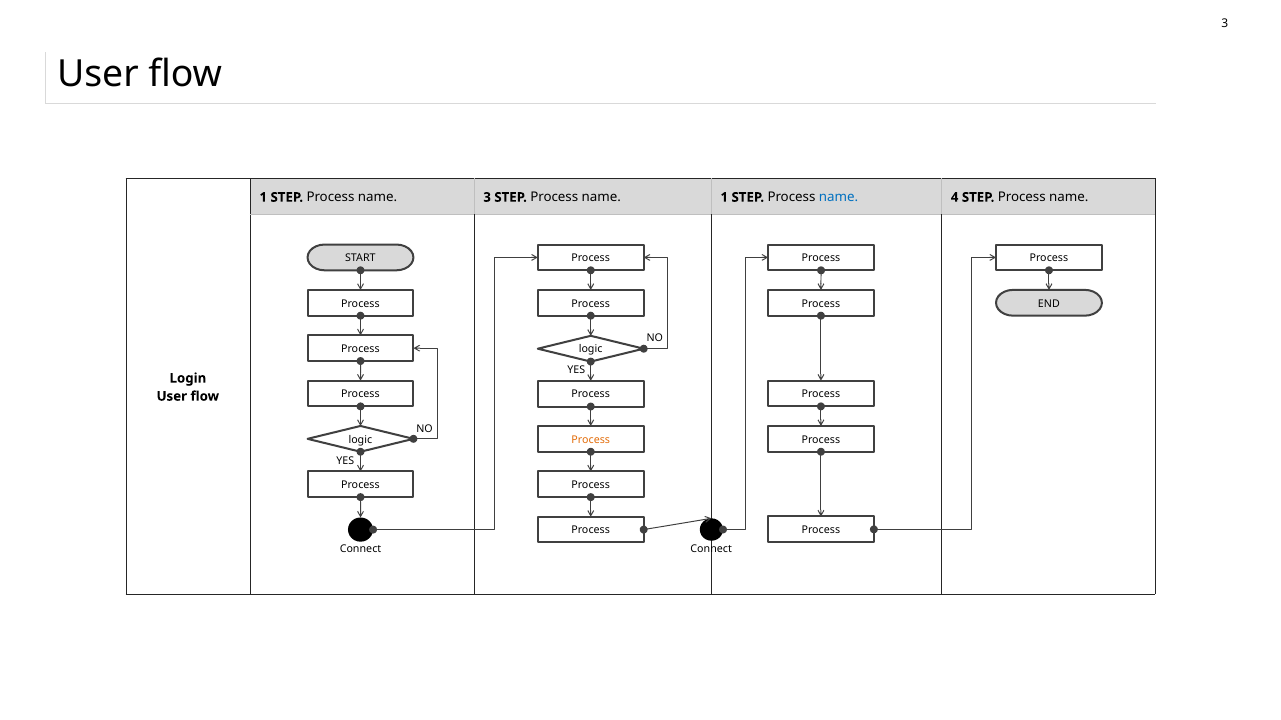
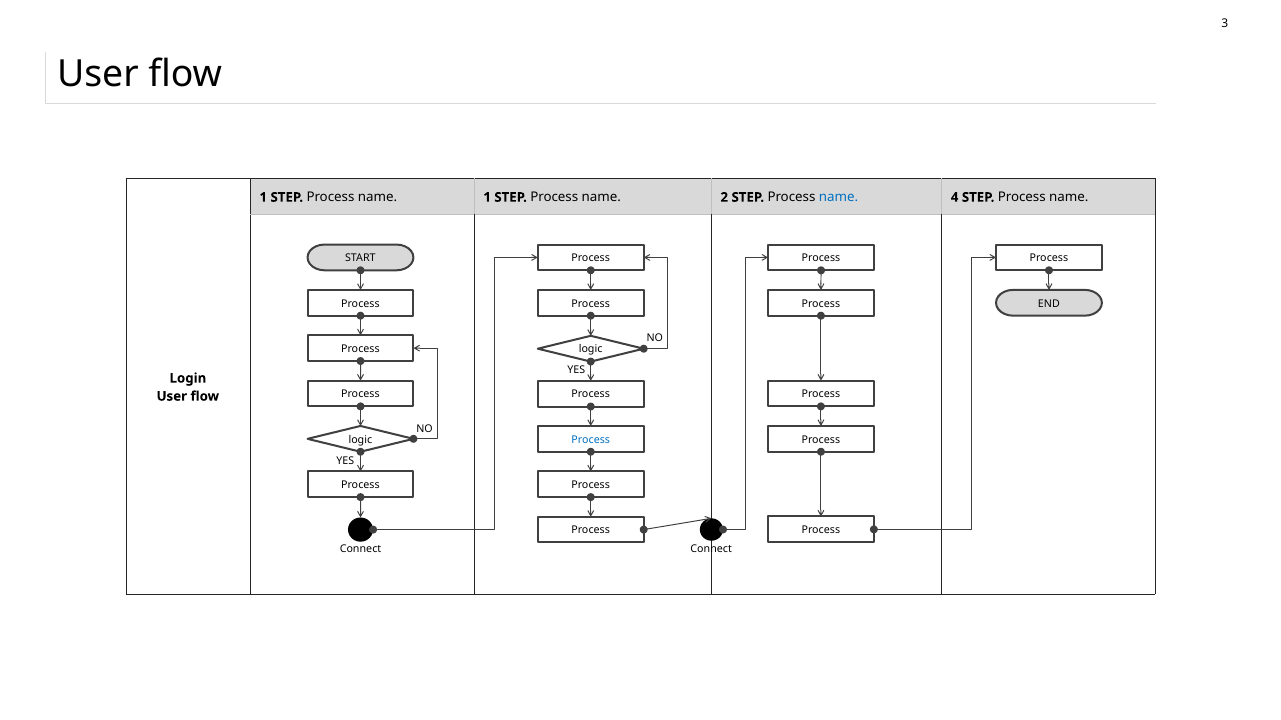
name 3: 3 -> 1 (487, 197)
name 1: 1 -> 2 (724, 197)
Process colour: orange -> blue (591, 440)
